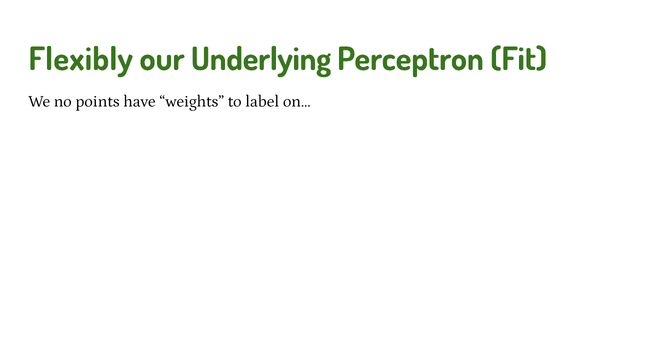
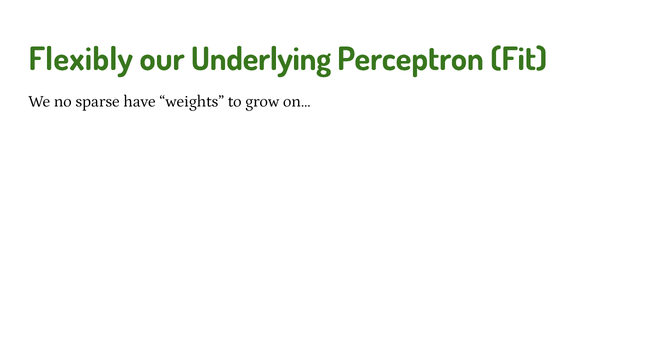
points: points -> sparse (98, 102)
label: label -> grow (262, 102)
